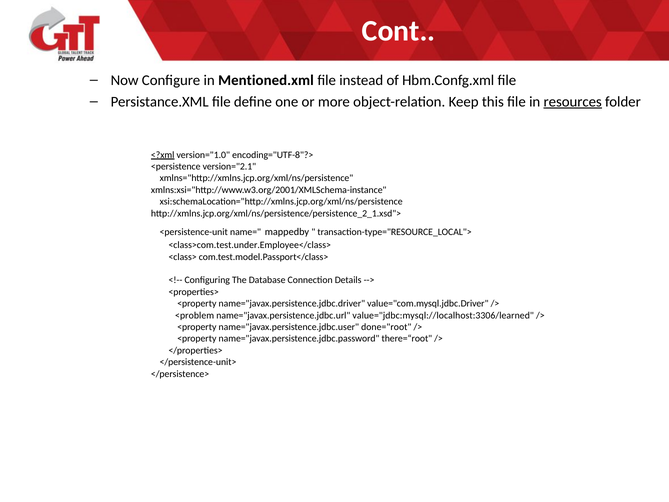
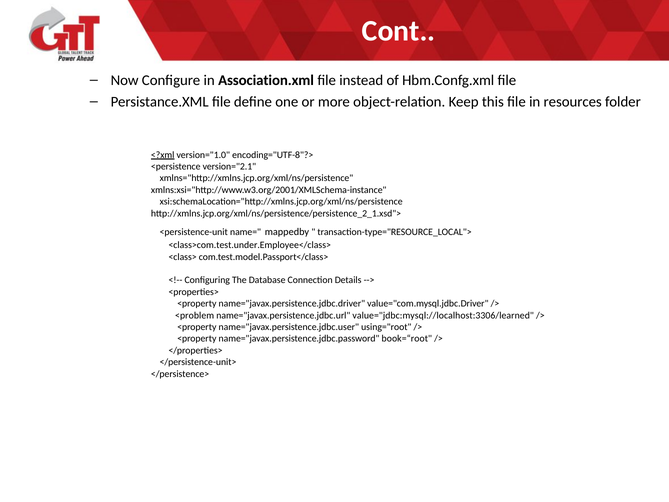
Mentioned.xml: Mentioned.xml -> Association.xml (266, 80)
resources underline: present -> none (573, 102)
done="root: done="root -> using="root (386, 327)
there=“root: there=“root -> book=“root (407, 339)
